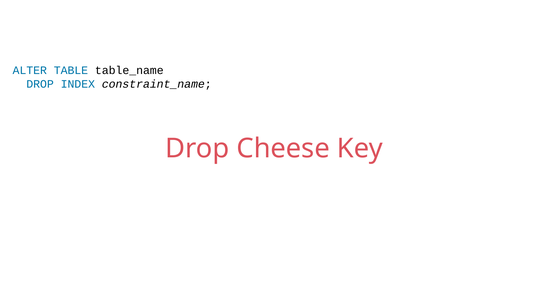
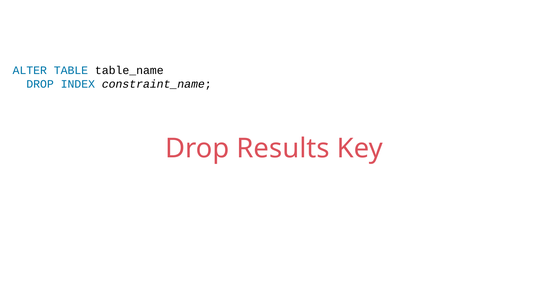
Cheese: Cheese -> Results (283, 149)
